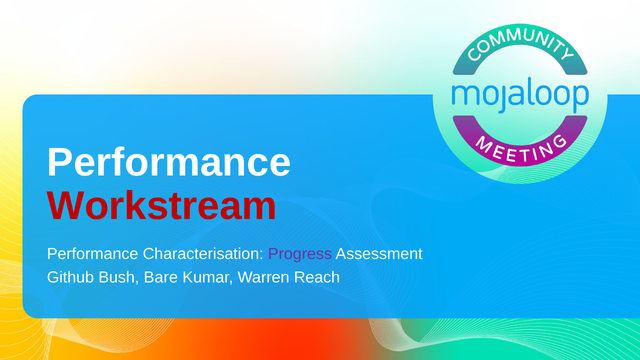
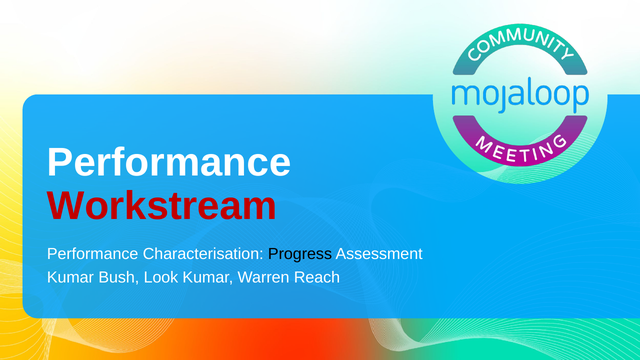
Progress colour: purple -> black (300, 254)
Github: Github -> Kumar (70, 278)
Bare: Bare -> Look (161, 278)
